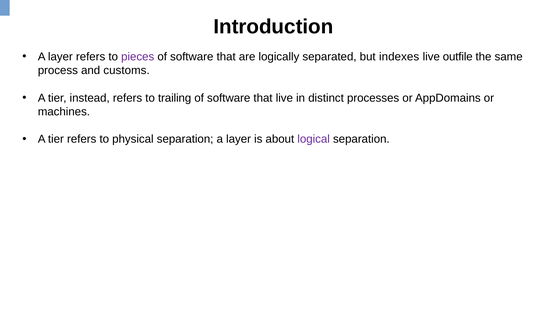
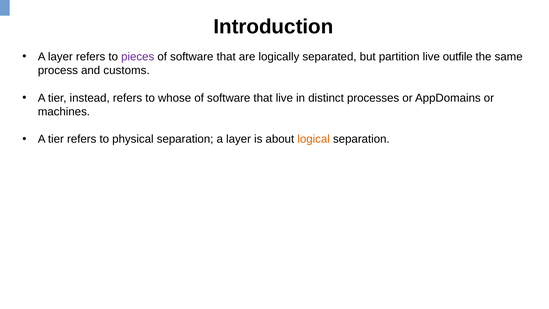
indexes: indexes -> partition (399, 57)
trailing: trailing -> whose (175, 98)
logical colour: purple -> orange (314, 139)
